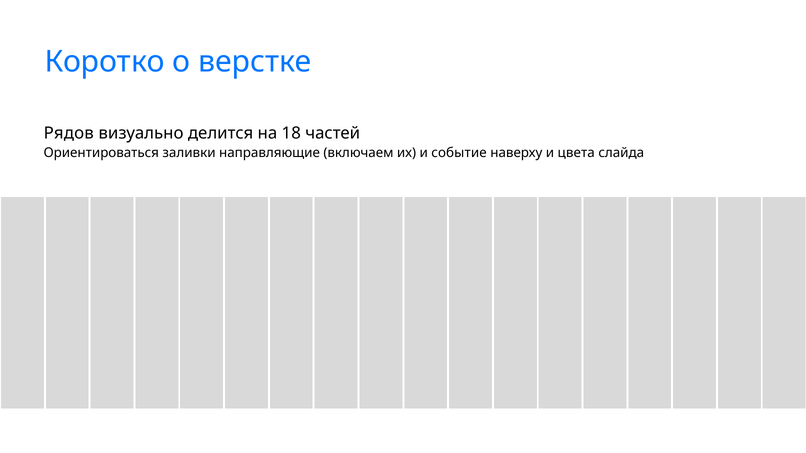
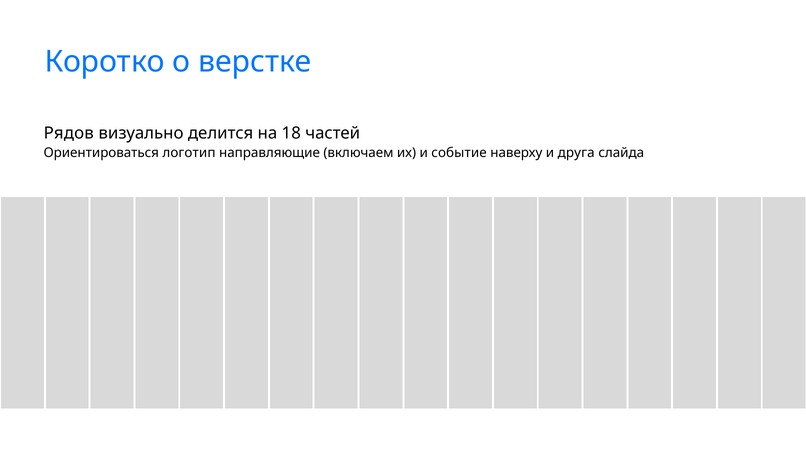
заливки: заливки -> логотип (189, 153)
цвета: цвета -> друга (576, 153)
